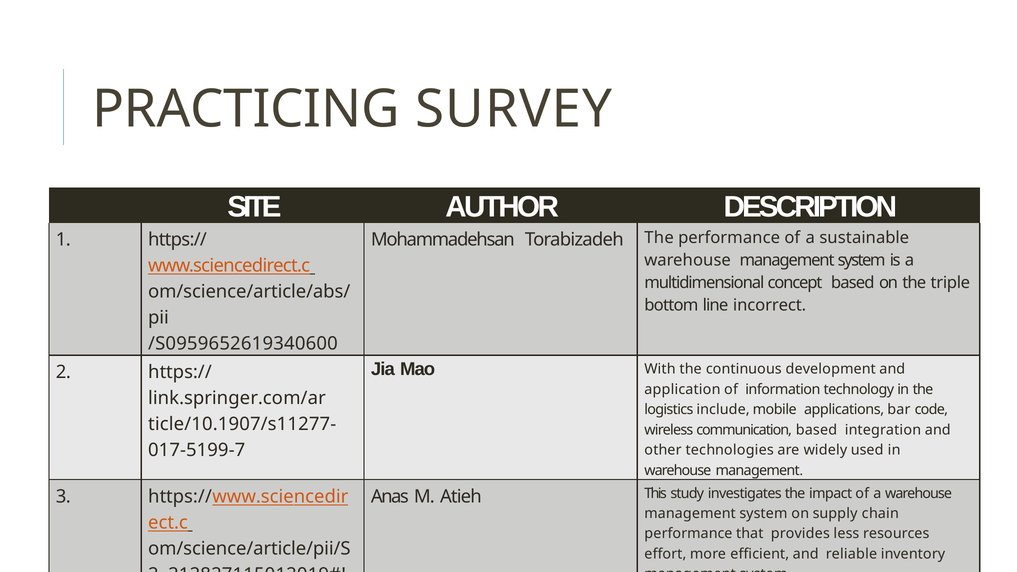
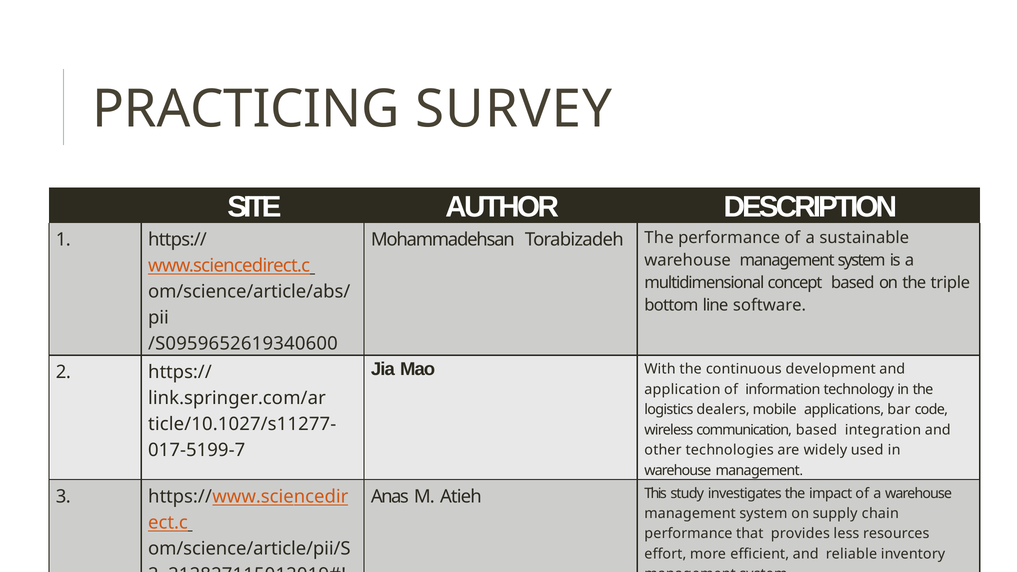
incorrect: incorrect -> software (769, 305)
include: include -> dealers (723, 410)
ticle/10.1907/s11277-: ticle/10.1907/s11277- -> ticle/10.1027/s11277- (242, 424)
